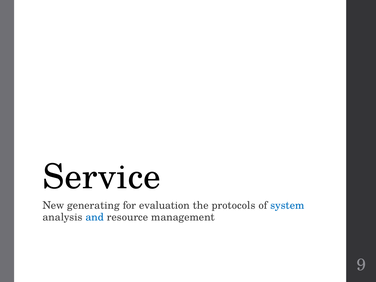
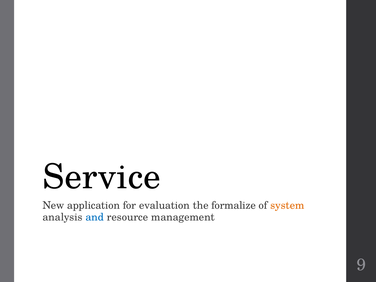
generating: generating -> application (94, 205)
protocols: protocols -> formalize (234, 205)
system colour: blue -> orange (287, 205)
